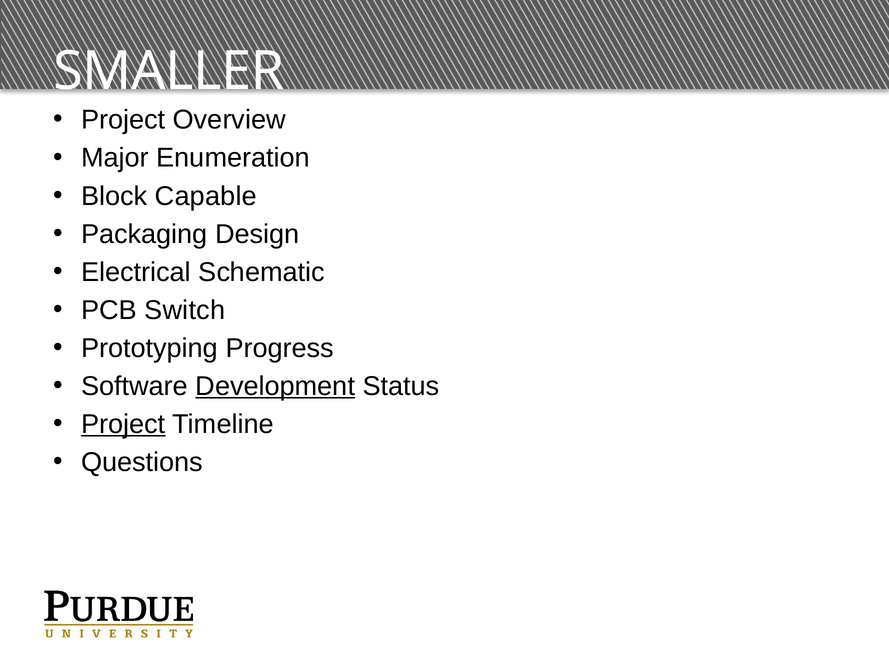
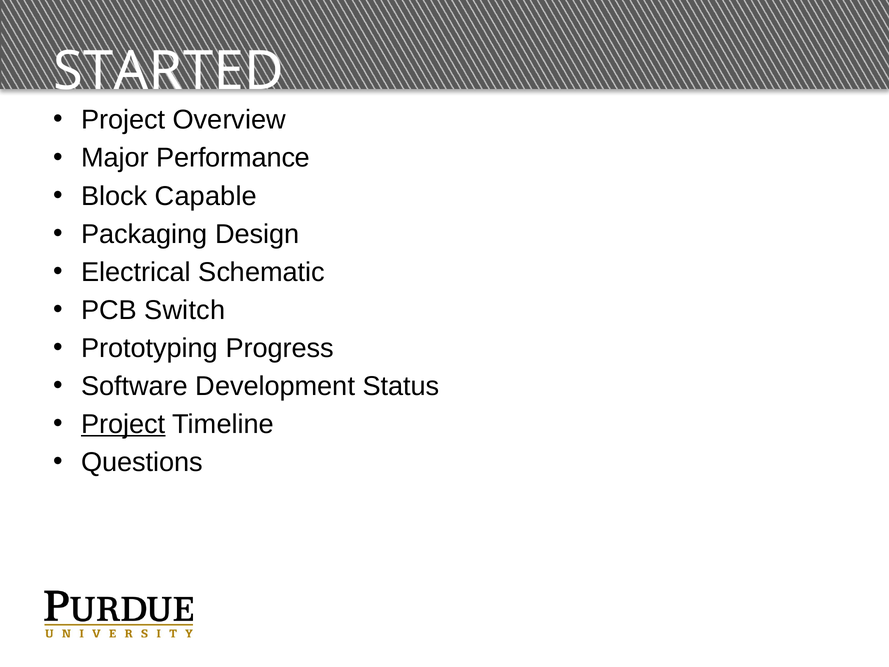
SMALLER: SMALLER -> STARTED (169, 71)
Enumeration: Enumeration -> Performance (233, 158)
Development underline: present -> none (275, 386)
